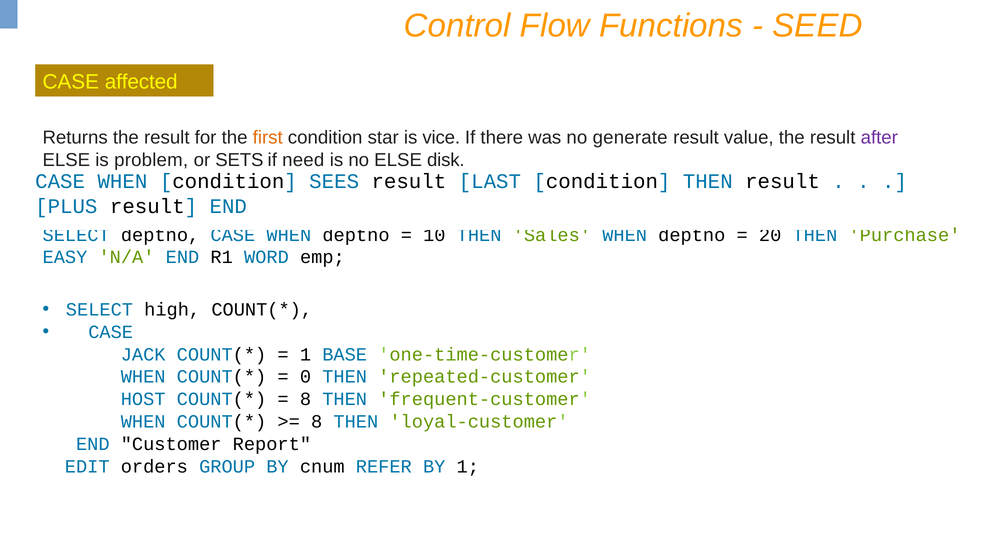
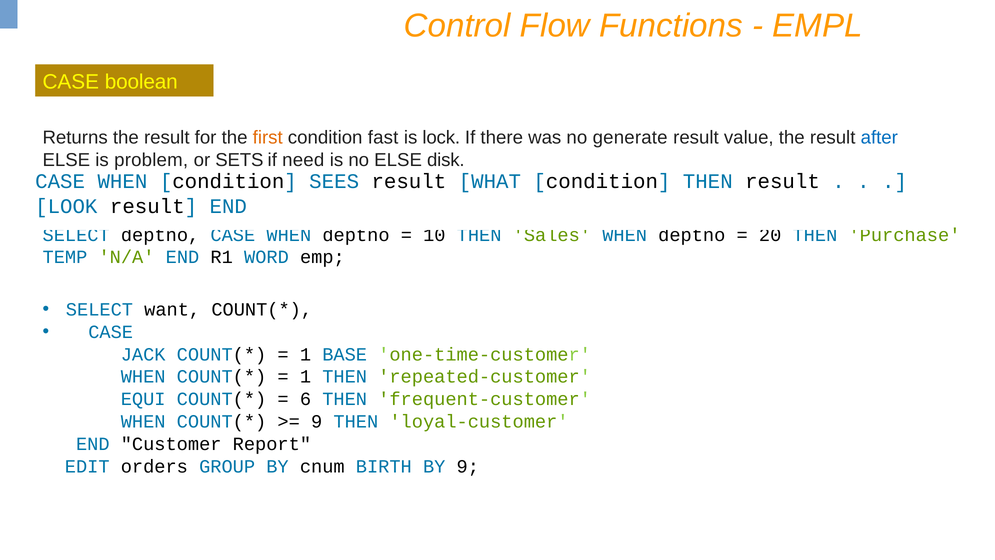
SEED: SEED -> EMPL (818, 26)
affected: affected -> boolean (141, 82)
star: star -> fast (383, 137)
vice: vice -> lock (441, 137)
after colour: purple -> blue (879, 137)
LAST: LAST -> WHAT (490, 182)
PLUS: PLUS -> LOOK (66, 206)
EASY: EASY -> TEMP (65, 257)
high: high -> want (172, 309)
0: 0 -> 1 (305, 377)
HOST: HOST -> EQUI (143, 399)
8: 8 -> 6 (305, 399)
8: 8 -> 9 (317, 421)
REFER: REFER -> BIRTH (384, 466)
BY 1: 1 -> 9 (468, 466)
